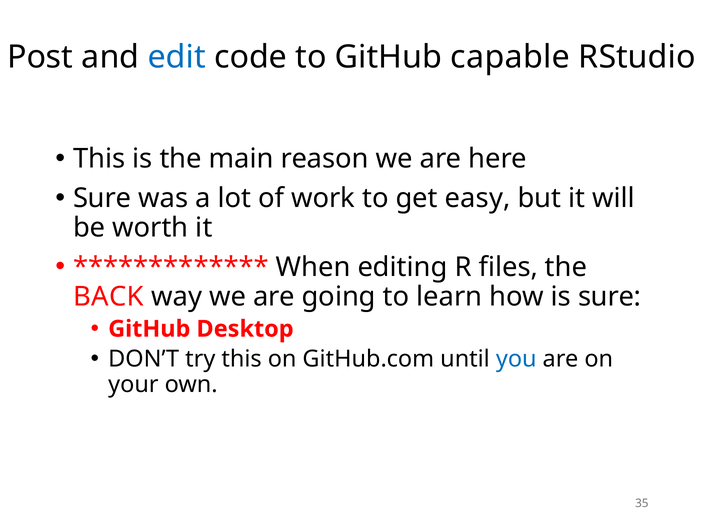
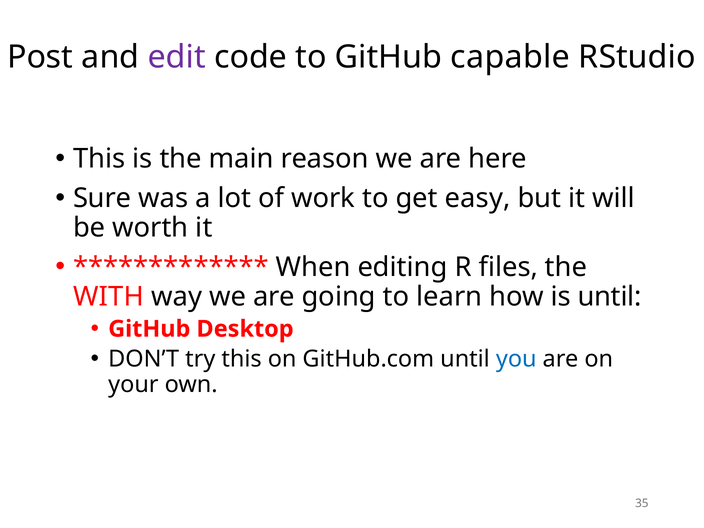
edit colour: blue -> purple (177, 57)
BACK: BACK -> WITH (108, 297)
is sure: sure -> until (610, 297)
